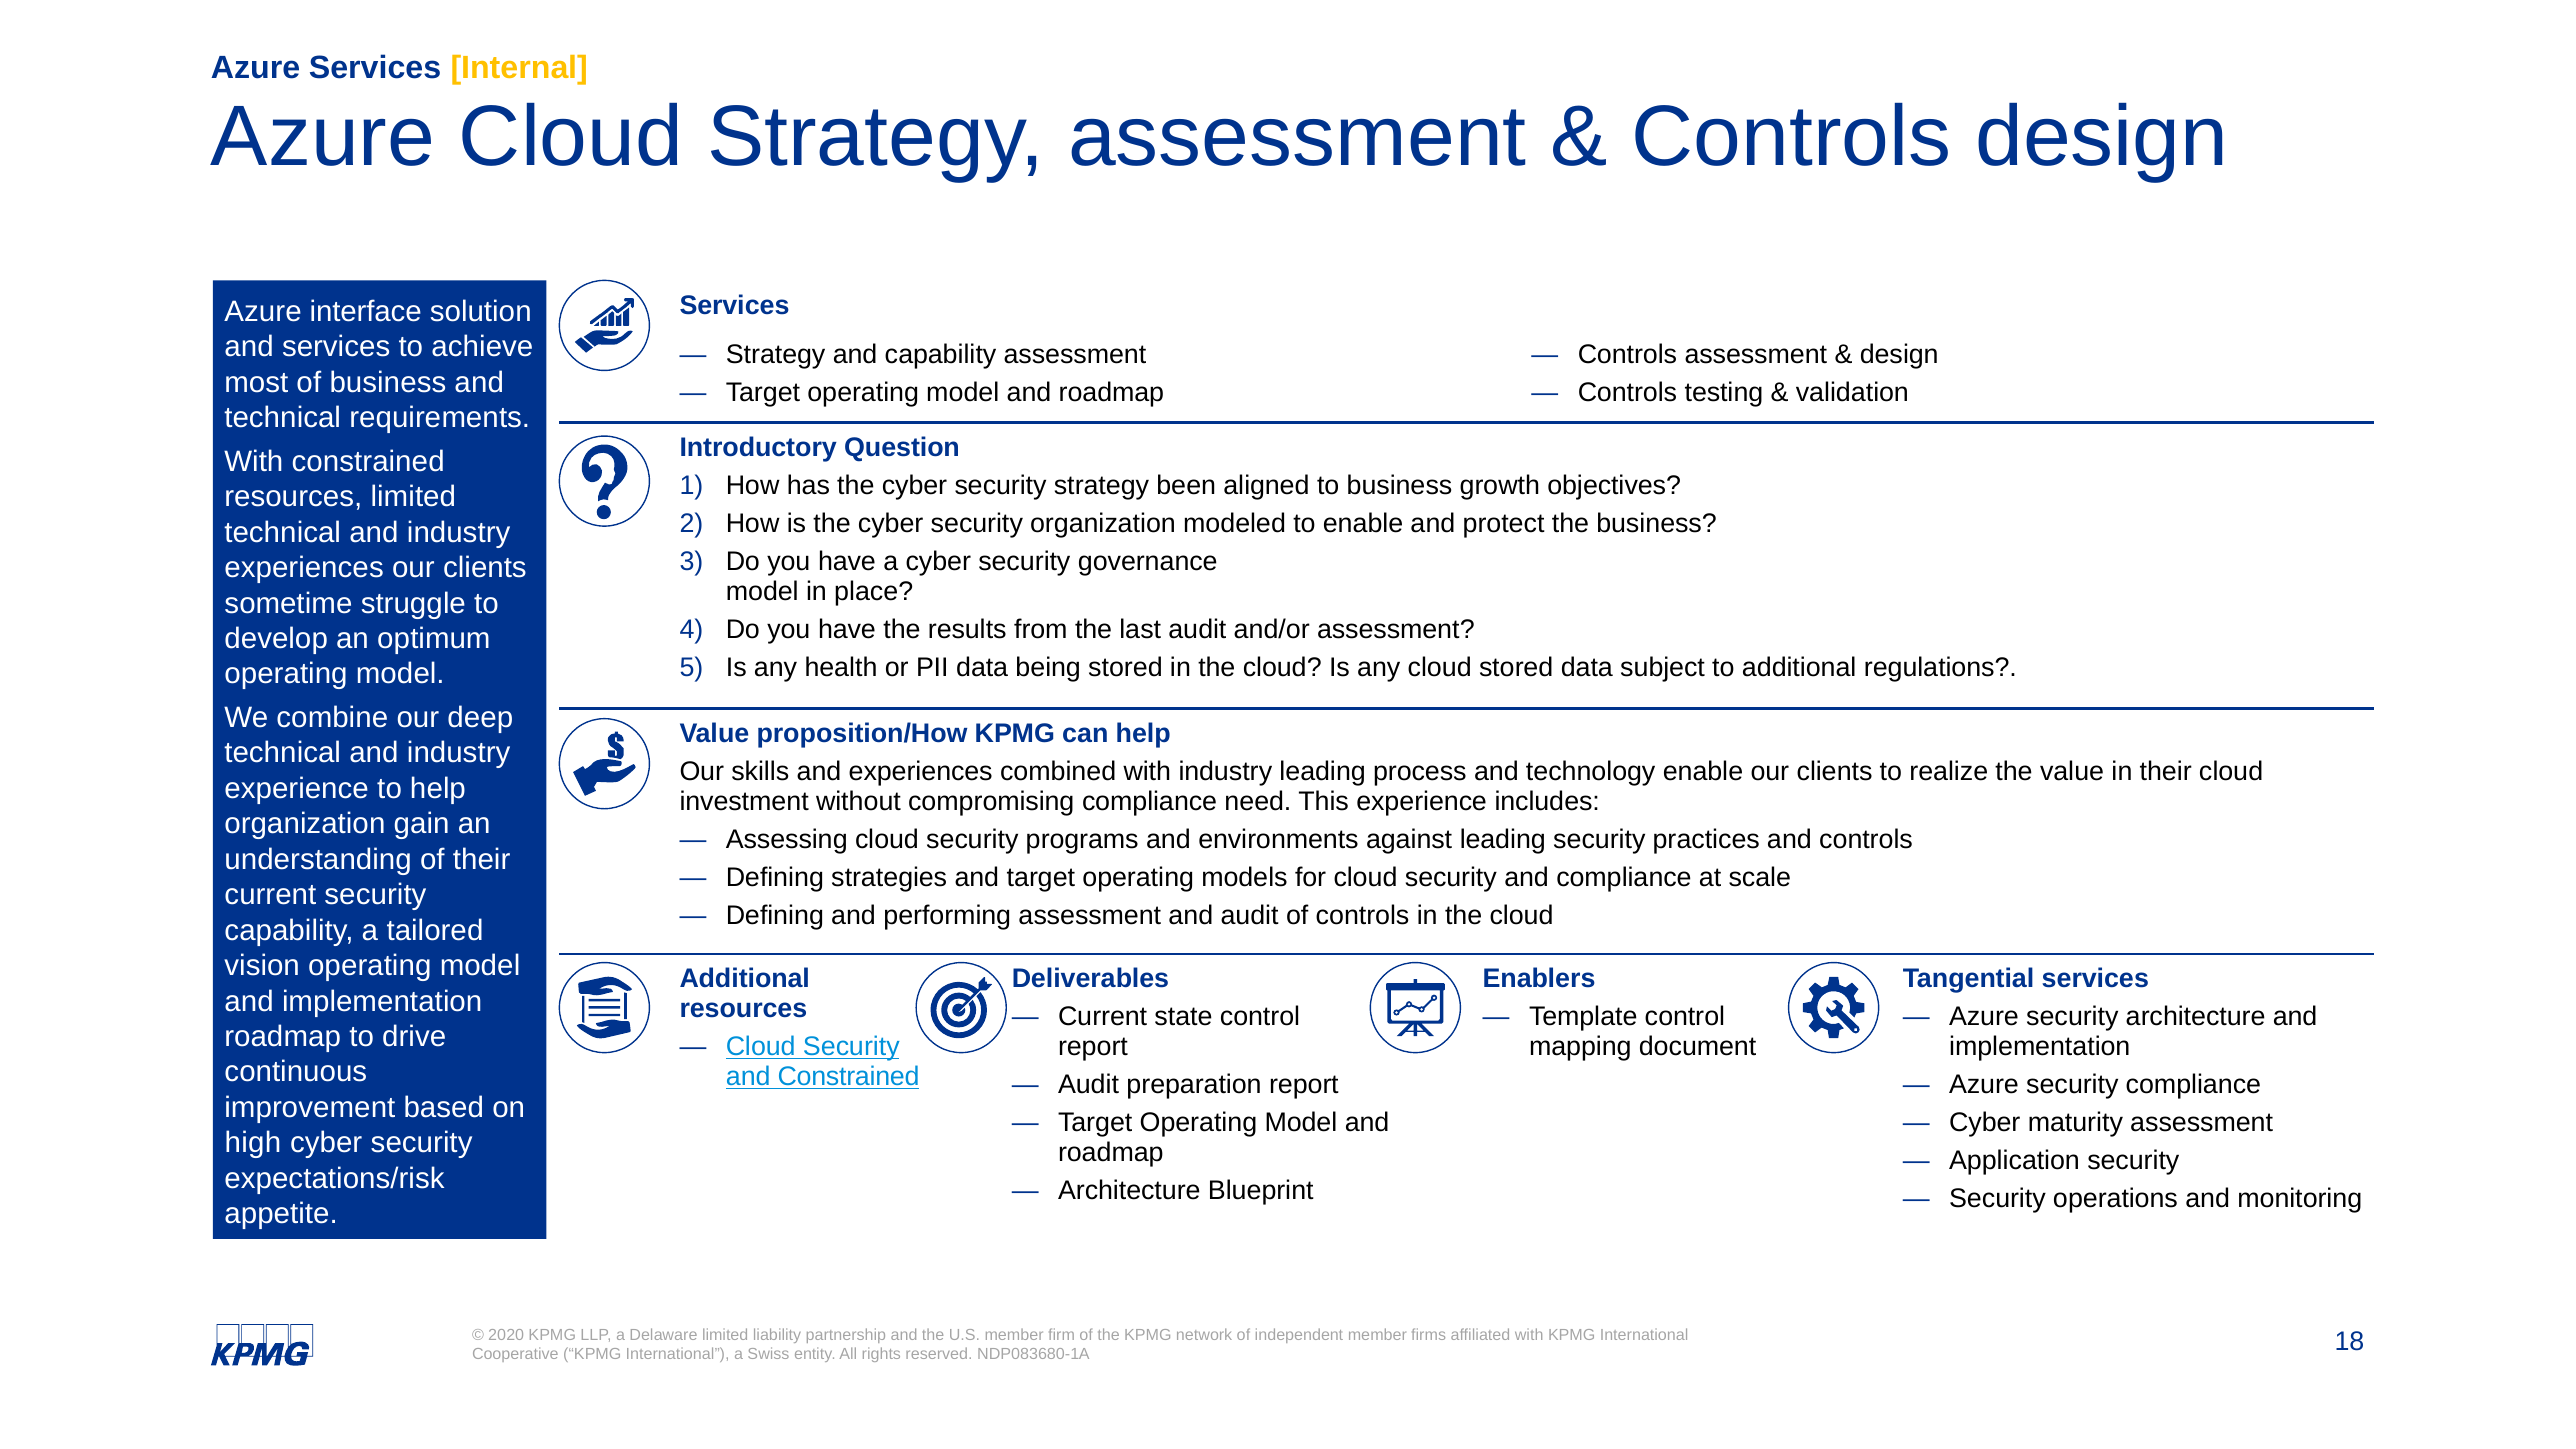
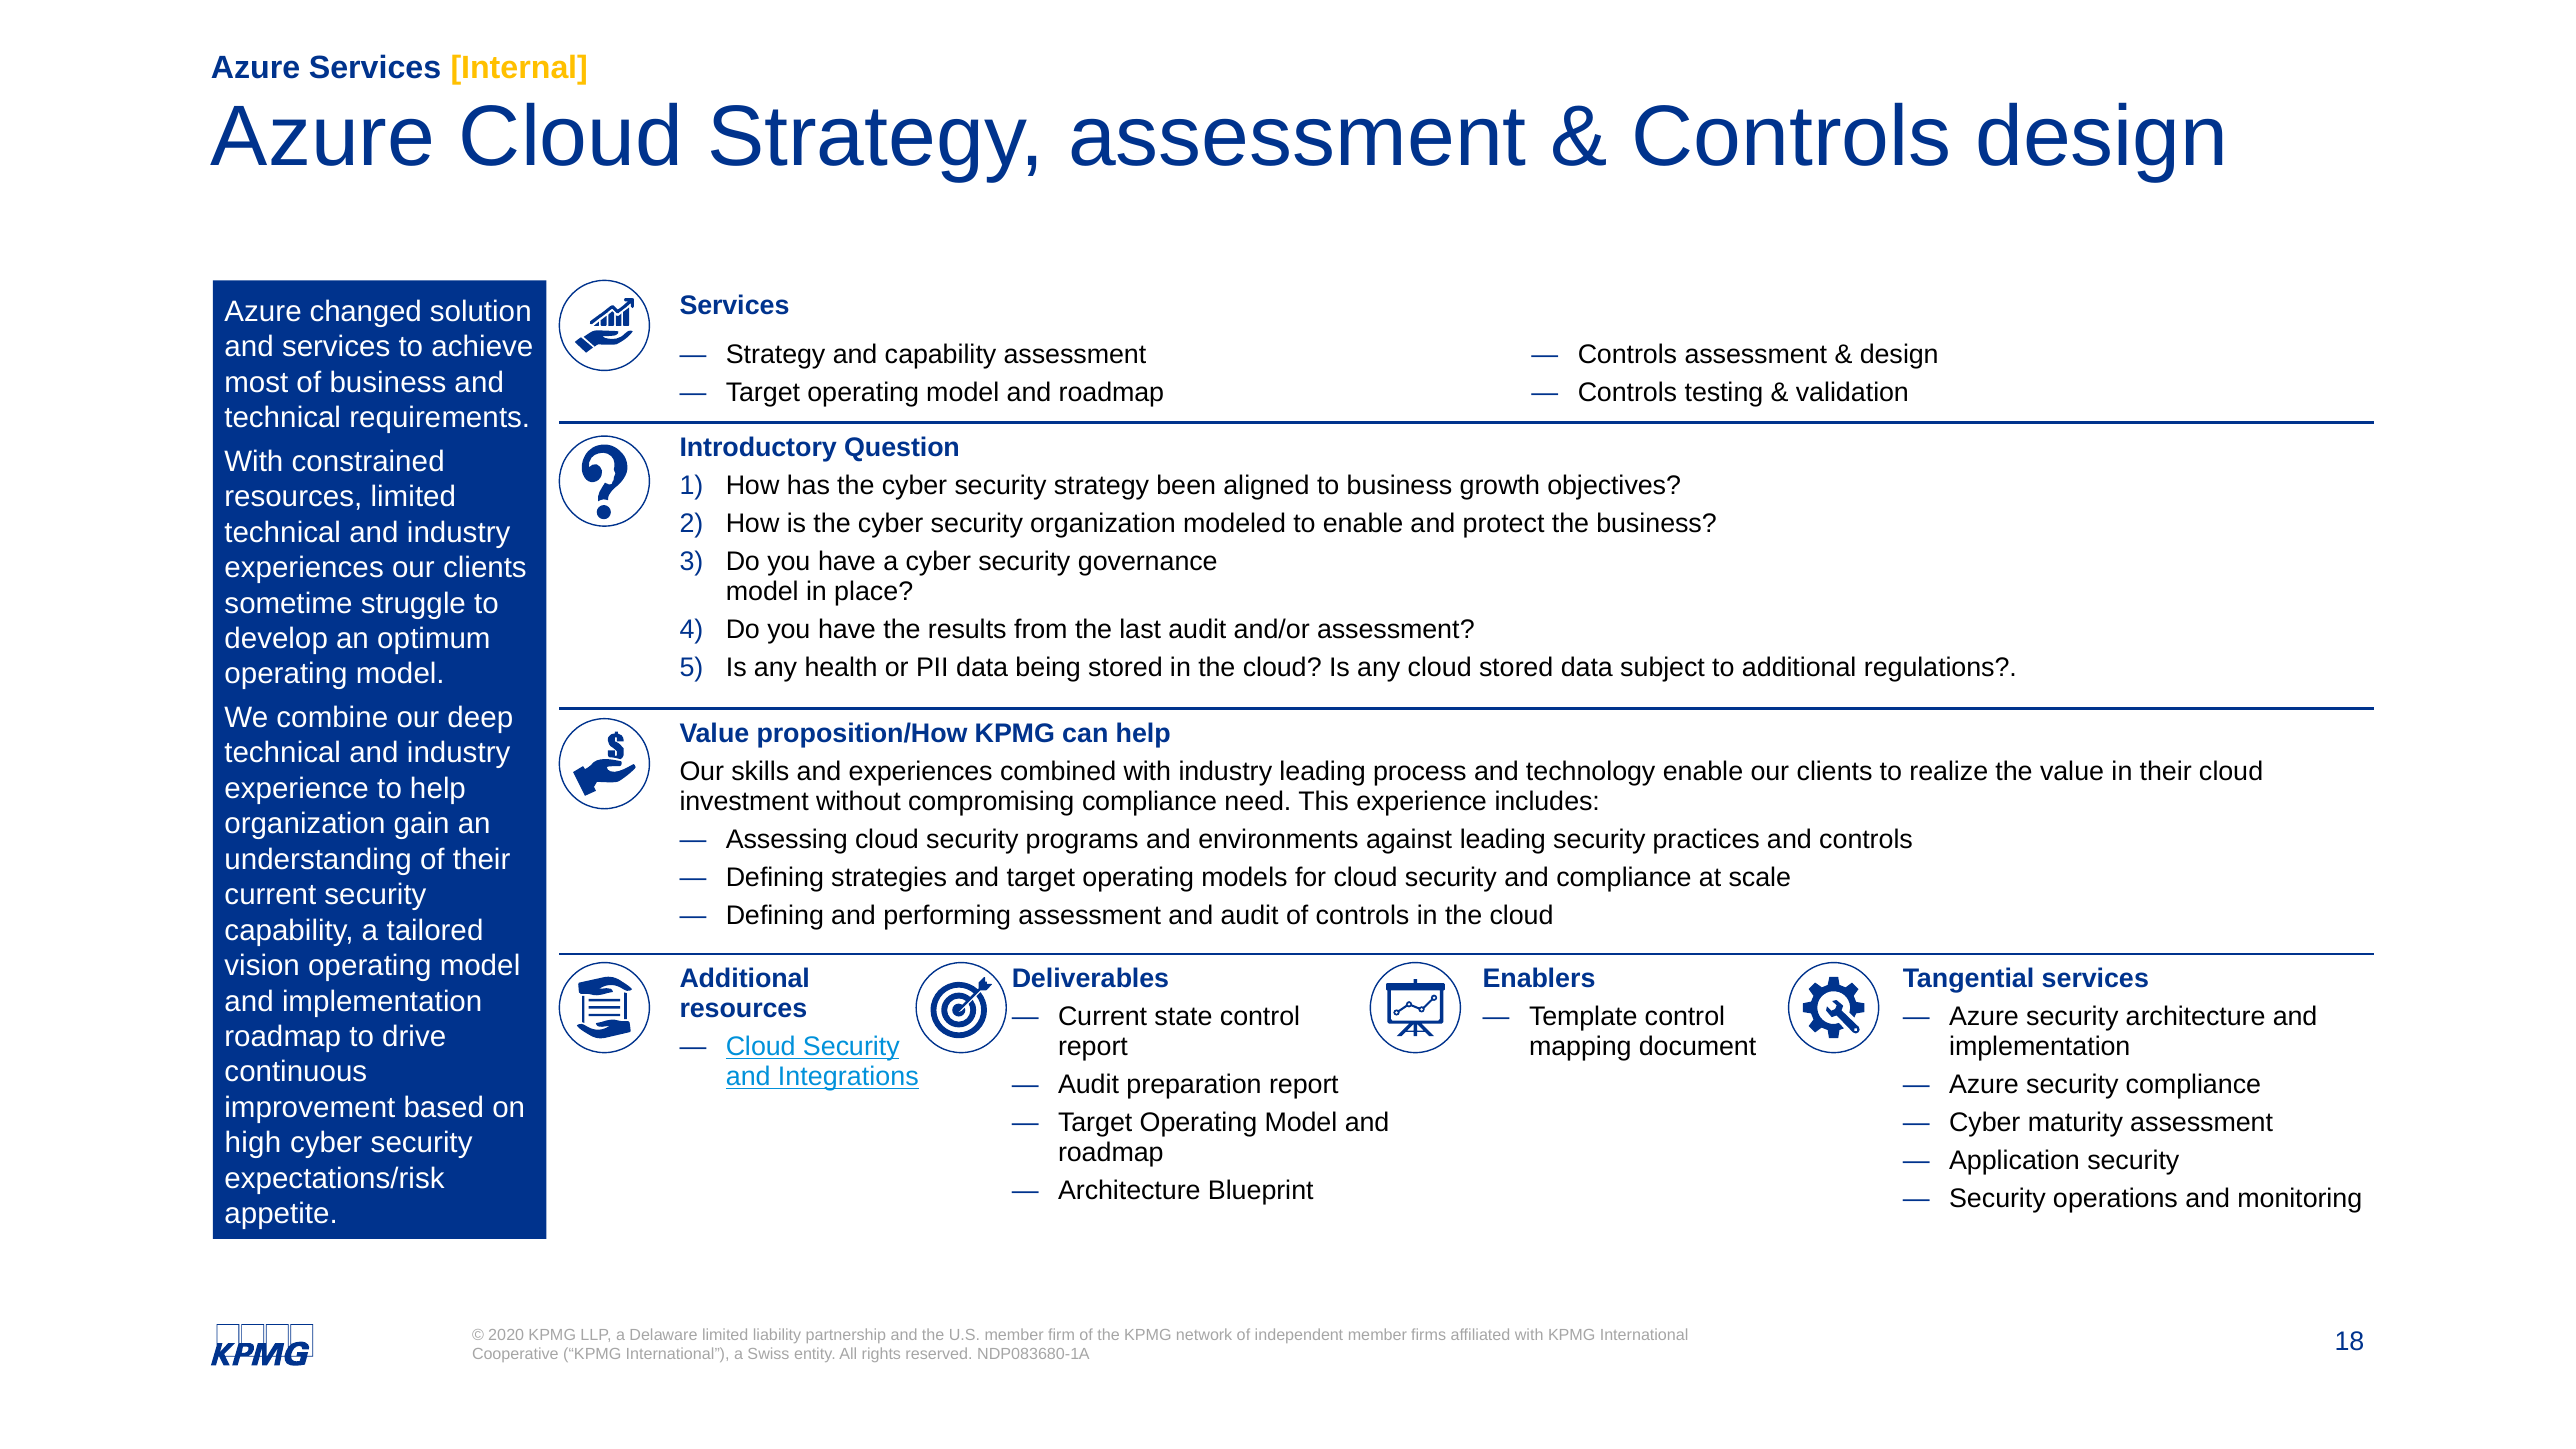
interface: interface -> changed (366, 312)
and Constrained: Constrained -> Integrations (848, 1077)
